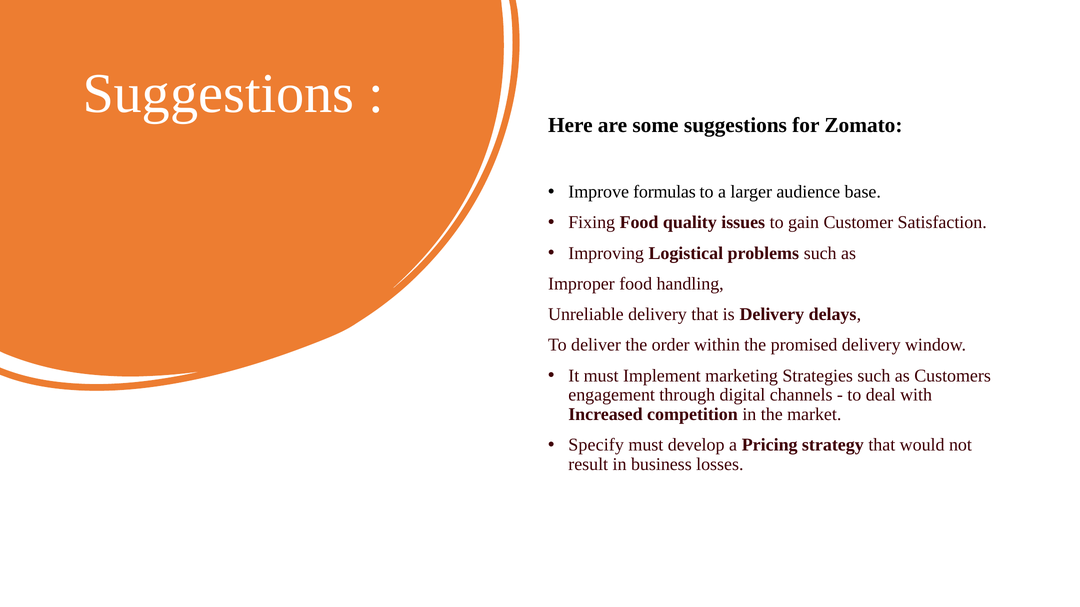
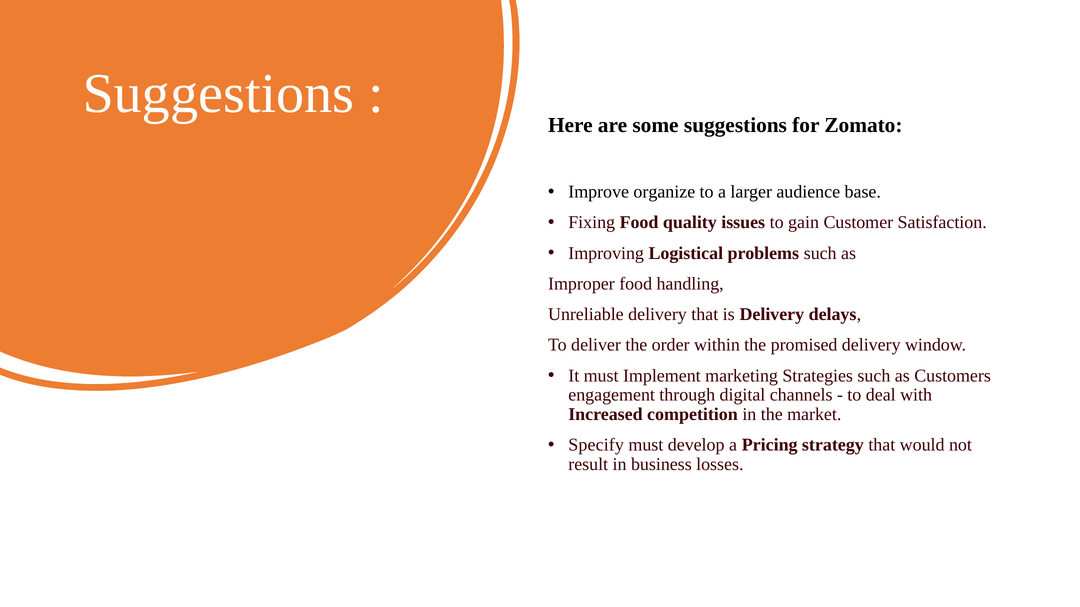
formulas: formulas -> organize (664, 192)
